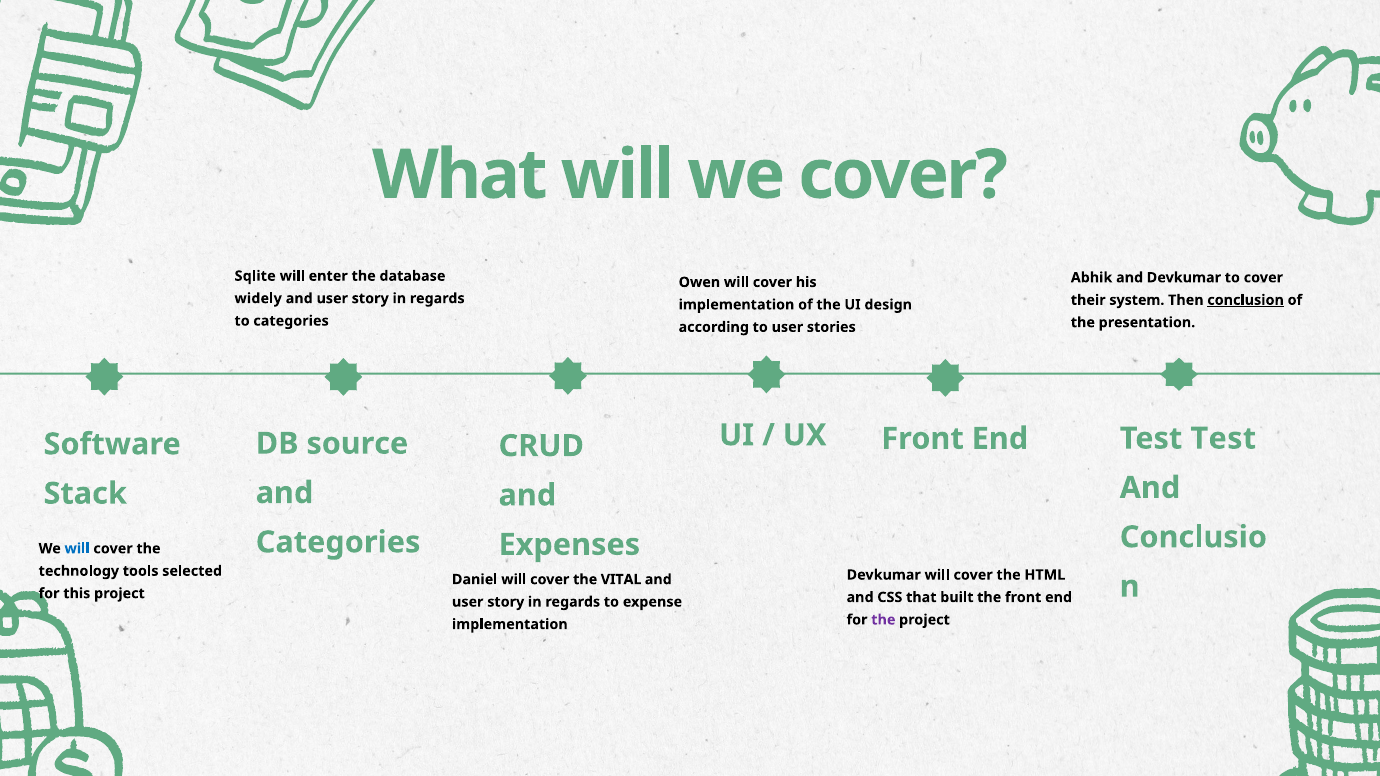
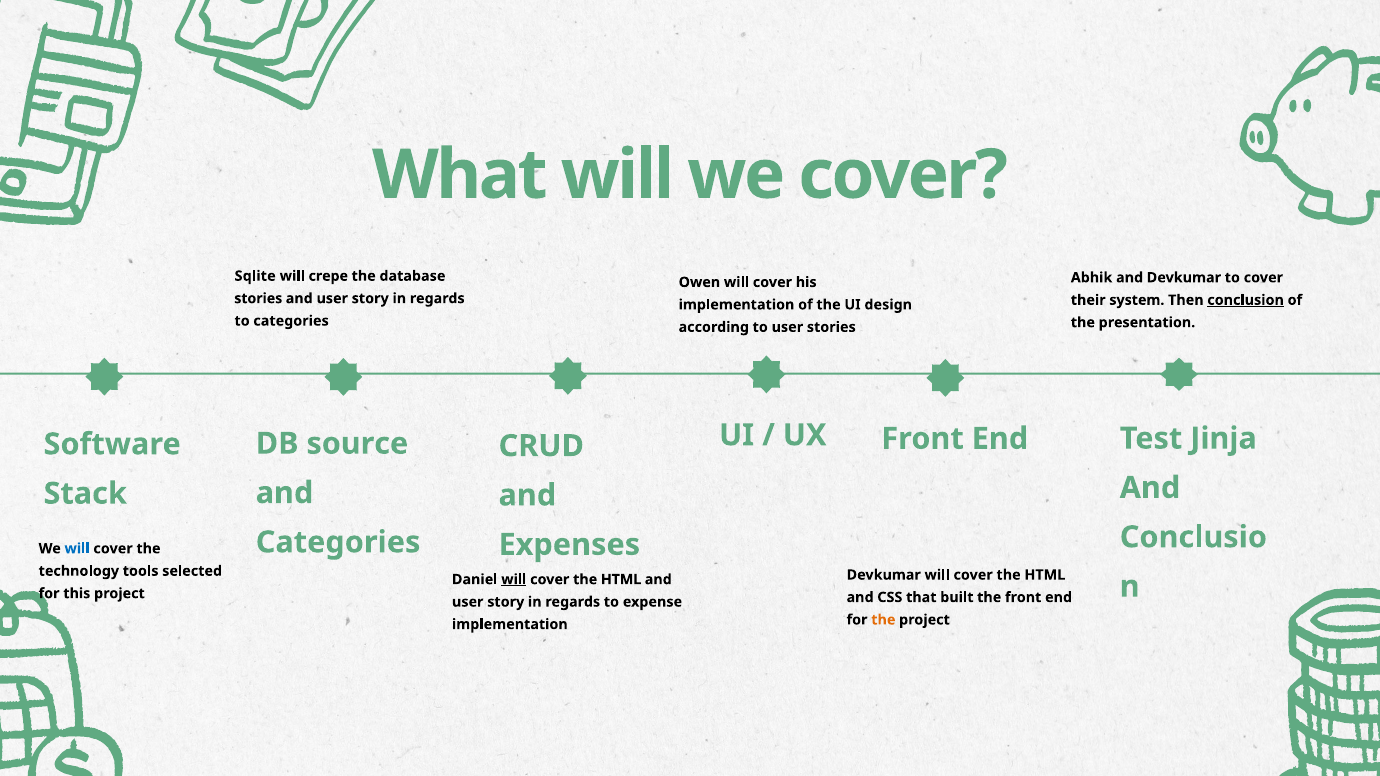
enter: enter -> crepe (328, 276)
widely: widely -> stories (258, 299)
Test Test: Test -> Jinja (1224, 439)
will underline: none -> present (514, 580)
VITAL: VITAL -> HTML (621, 580)
the colour: purple -> orange (883, 620)
